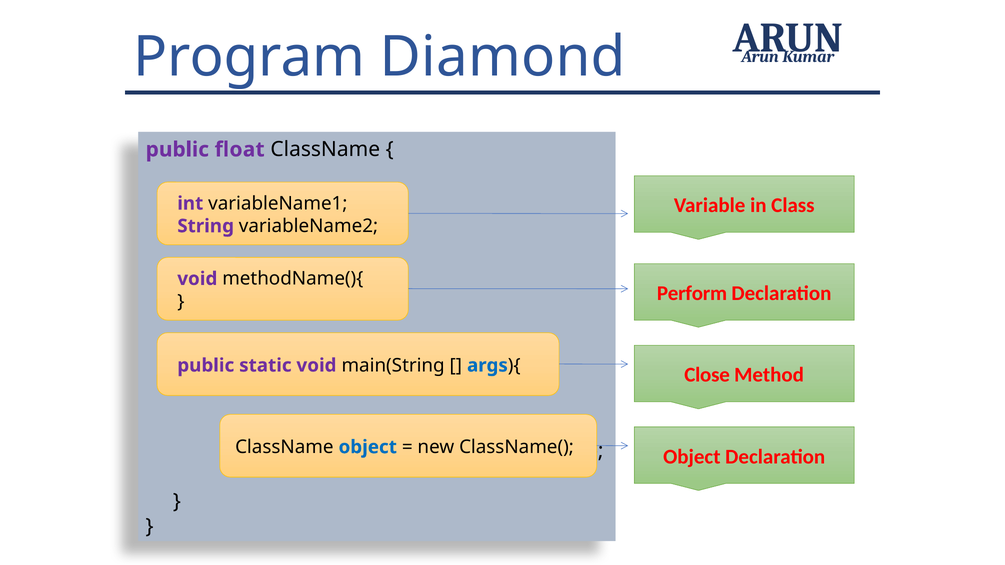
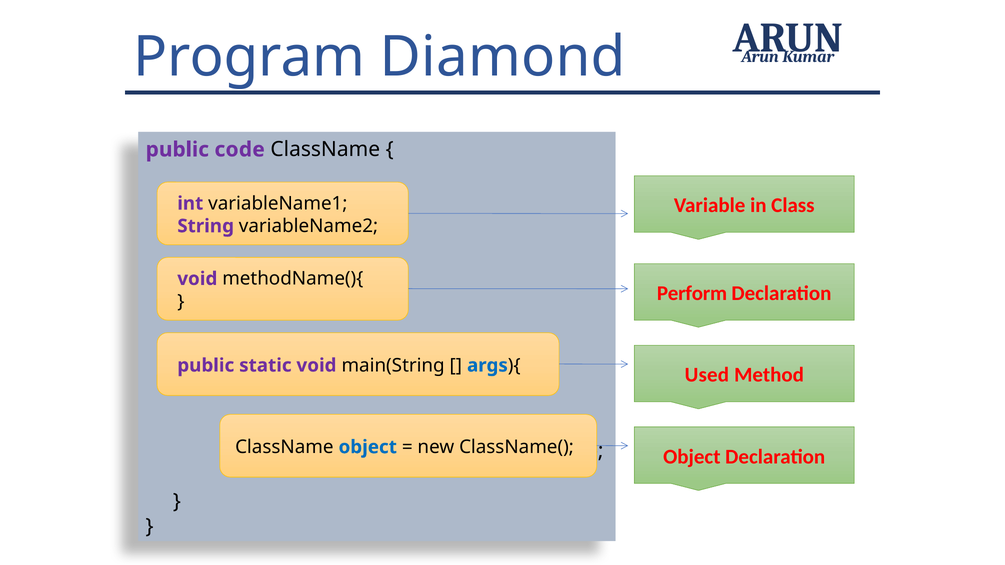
float: float -> code (240, 150)
Close: Close -> Used (707, 375)
